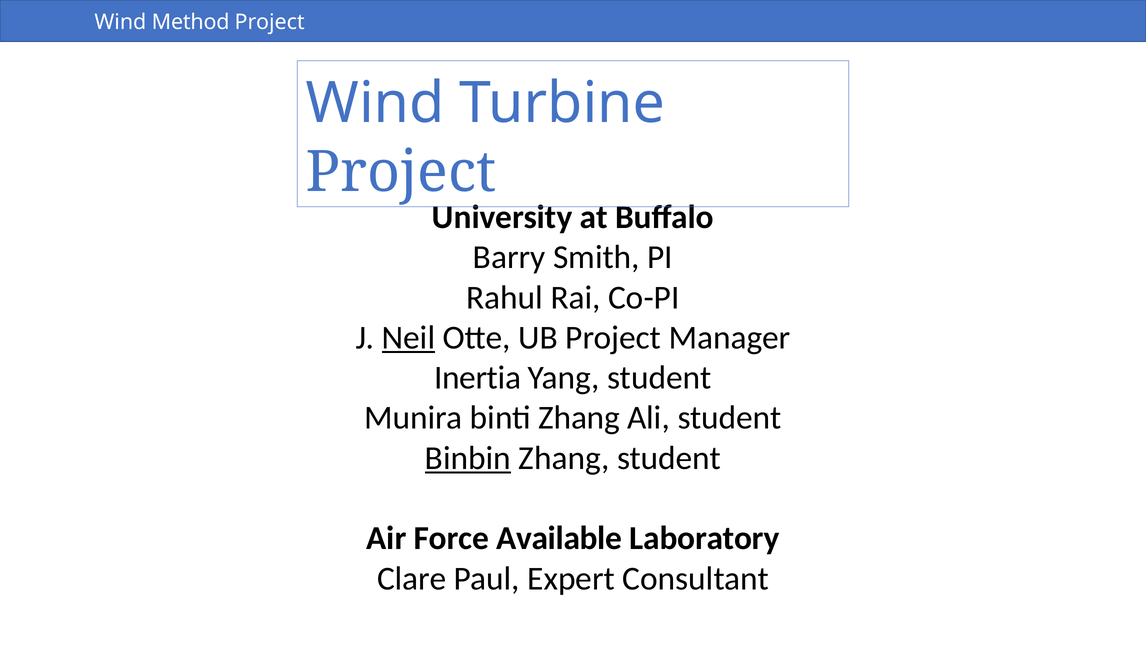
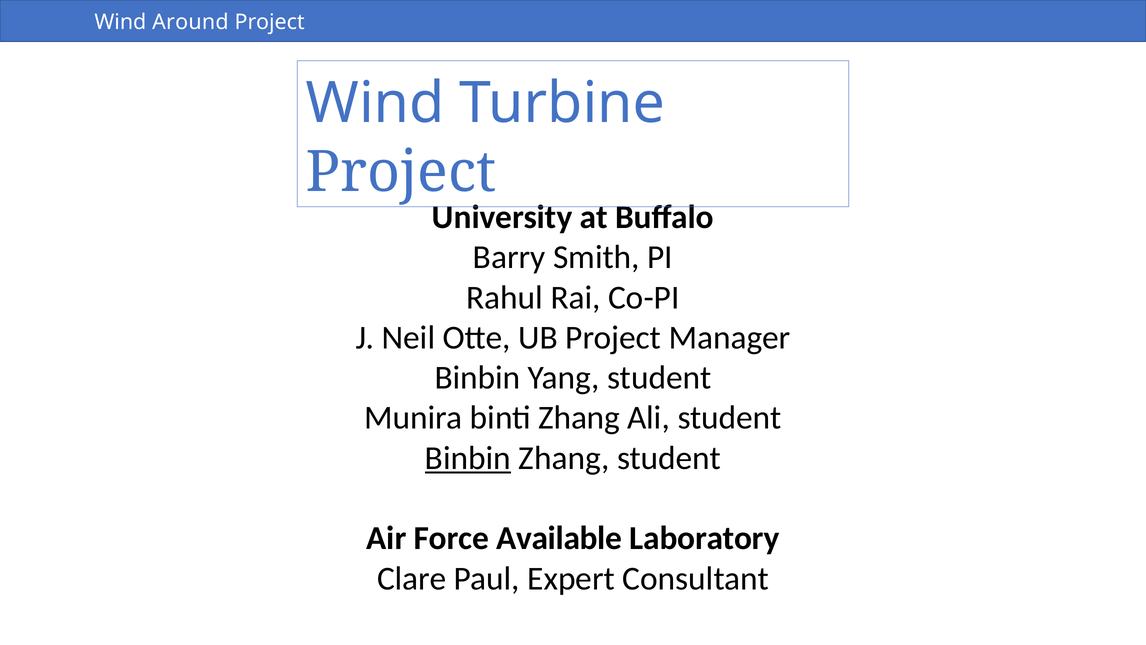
Method: Method -> Around (190, 22)
Neil underline: present -> none (409, 337)
Inertia: Inertia -> Binbin (478, 378)
